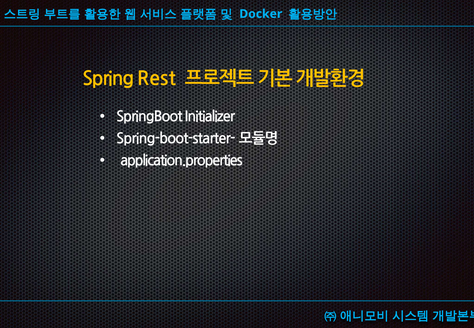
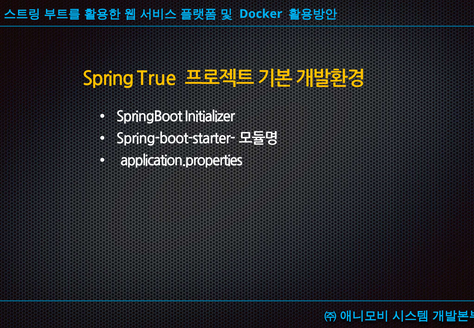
Rest: Rest -> True (157, 79)
